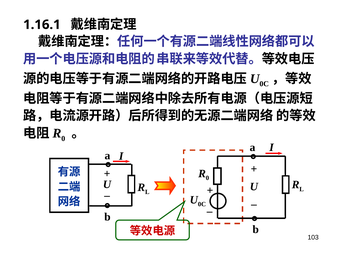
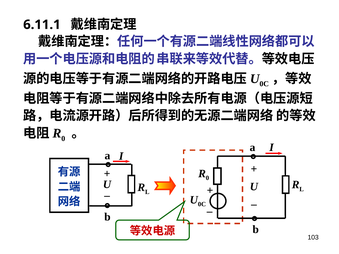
1.16.1: 1.16.1 -> 6.11.1 (42, 25)
